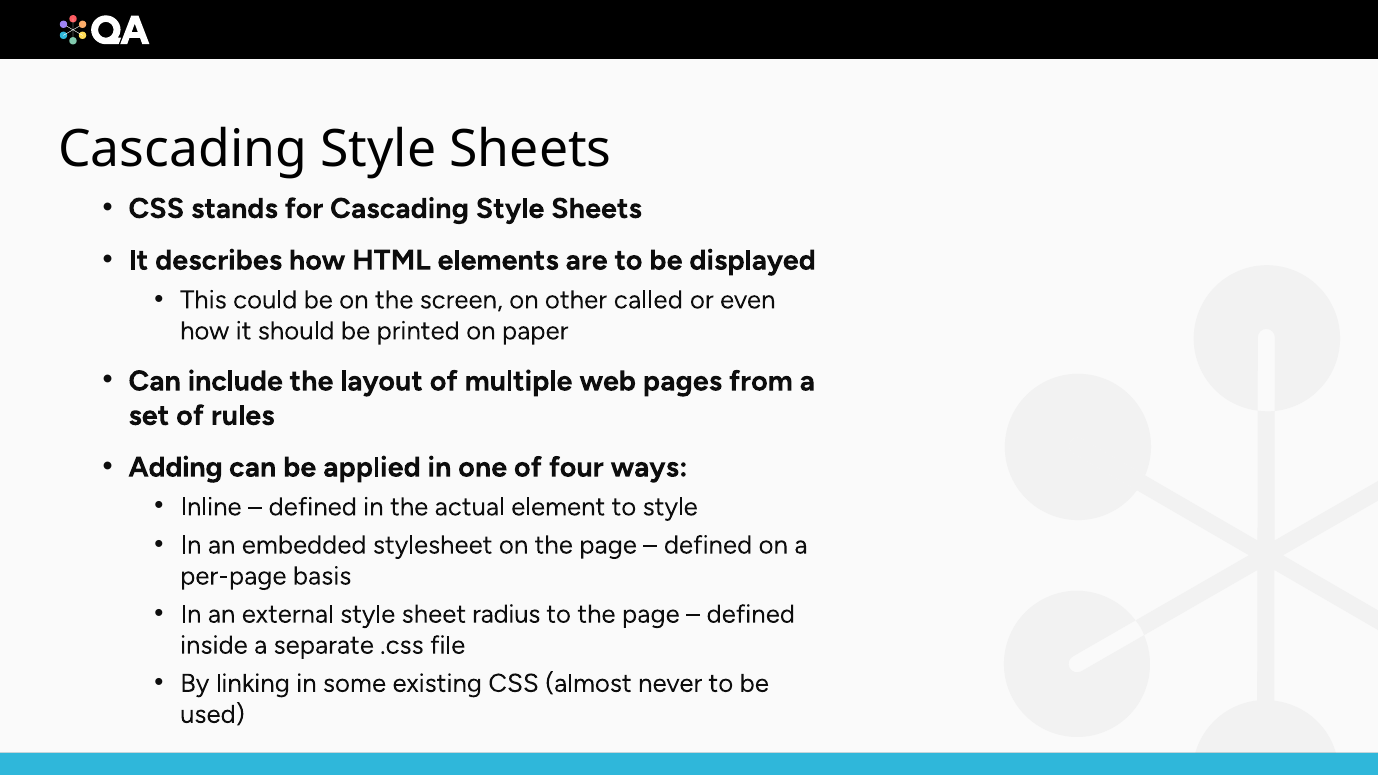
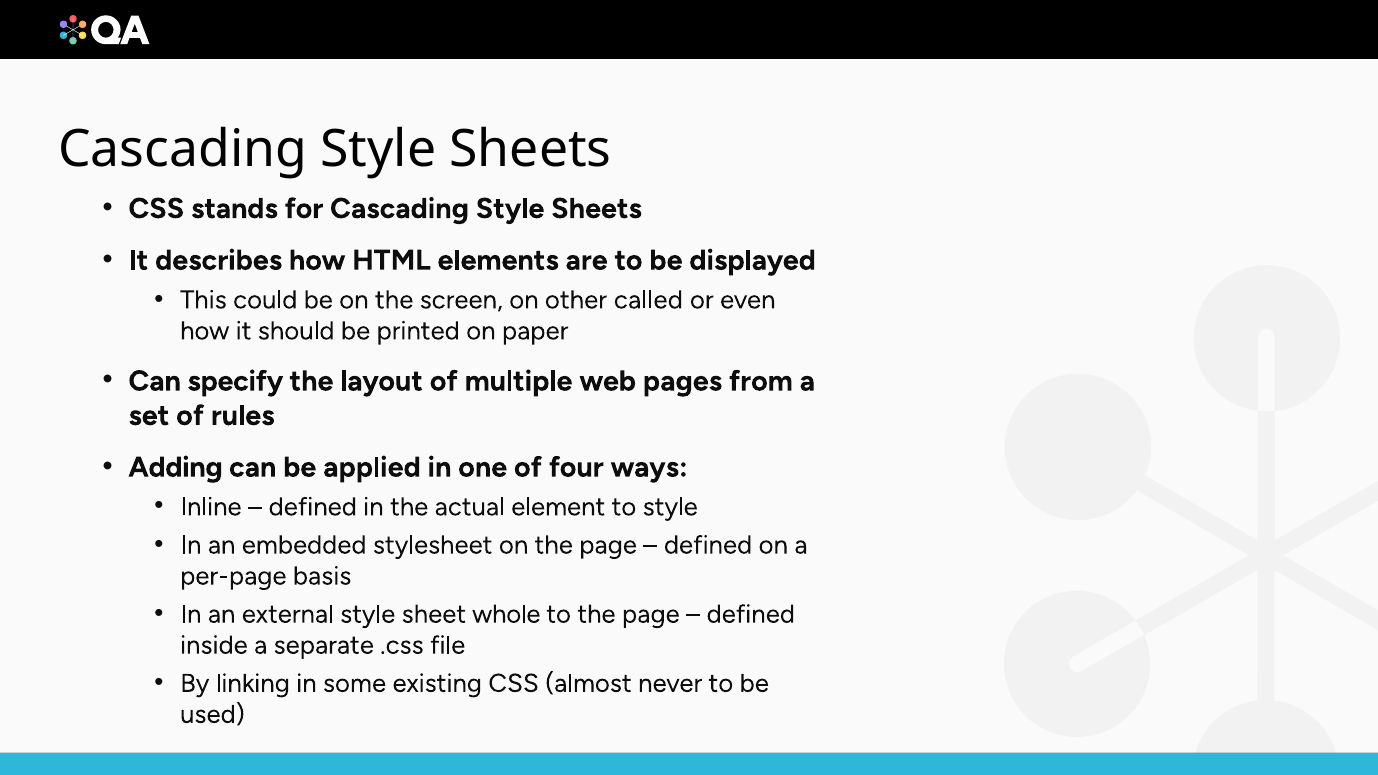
include: include -> specify (235, 381)
radius: radius -> whole (506, 614)
